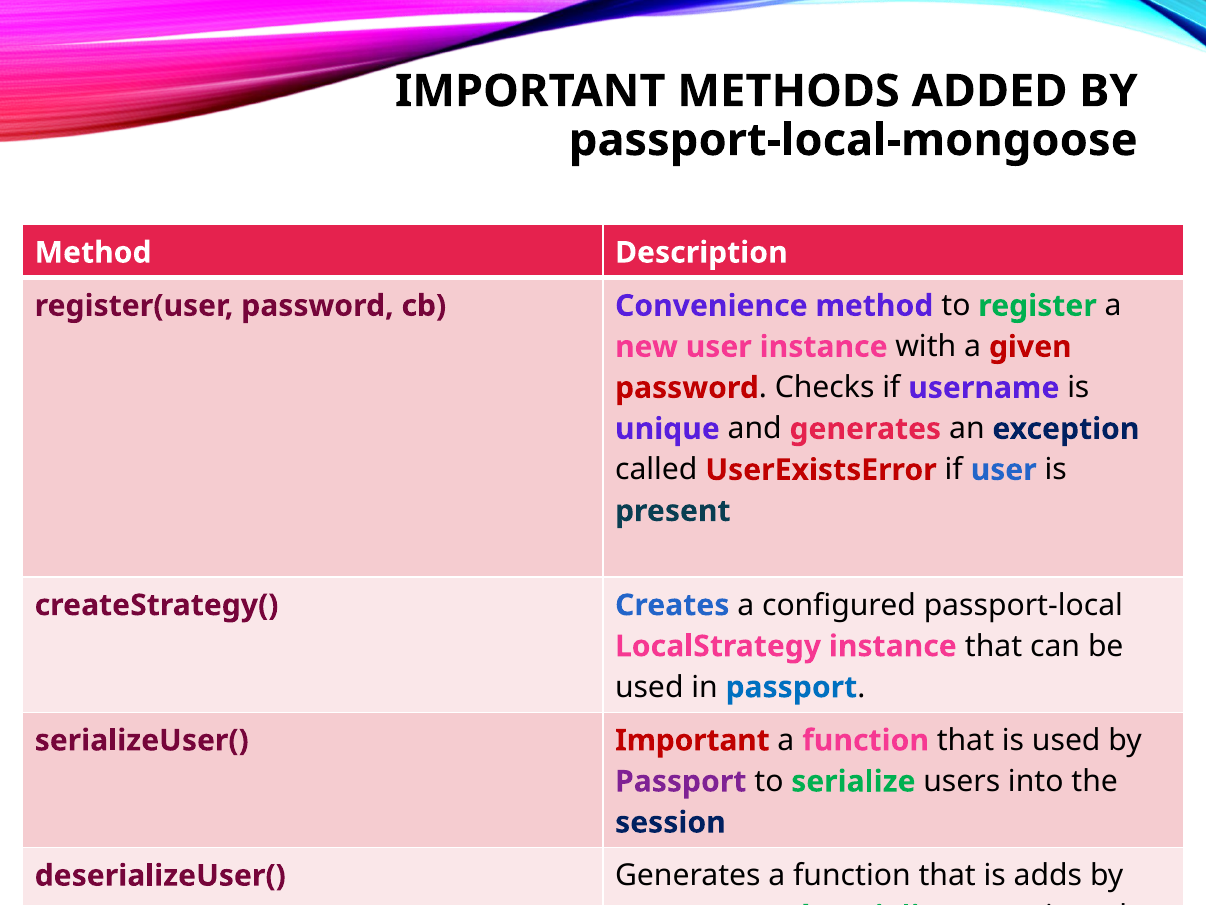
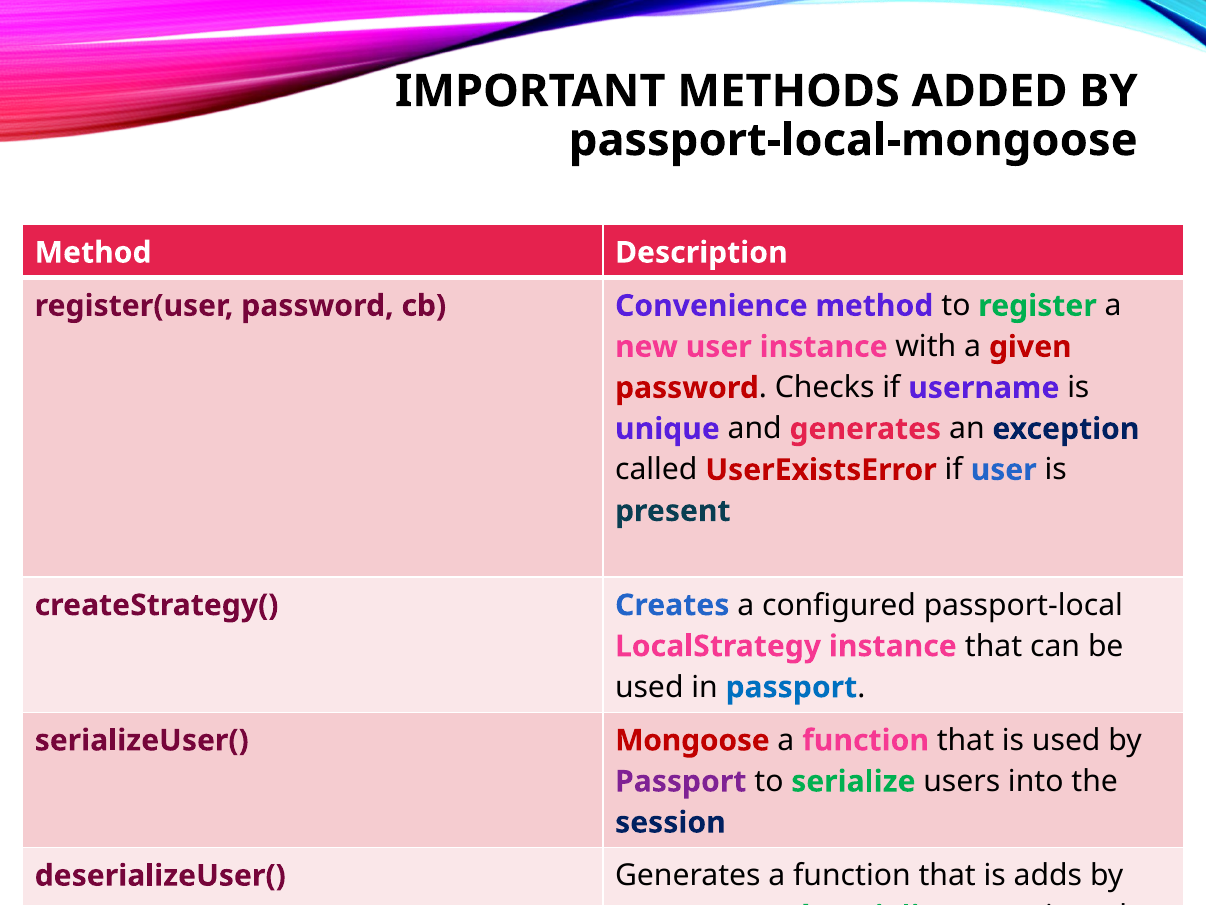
serializeUser( Important: Important -> Mongoose (692, 740)
